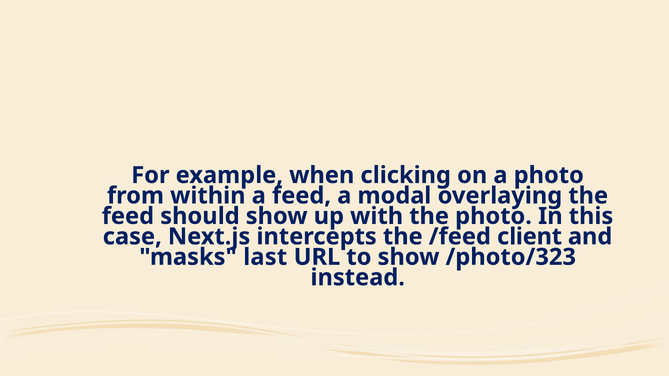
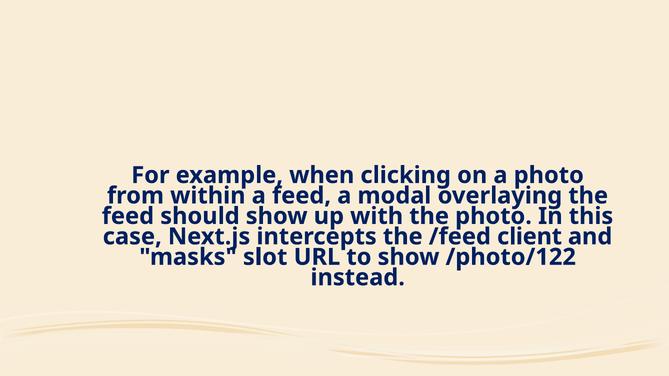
last: last -> slot (265, 257)
/photo/323: /photo/323 -> /photo/122 (511, 257)
